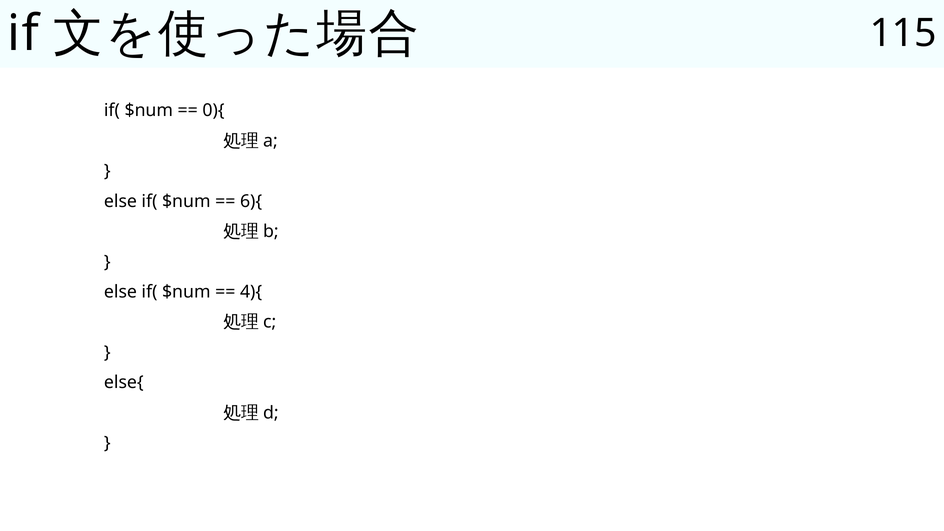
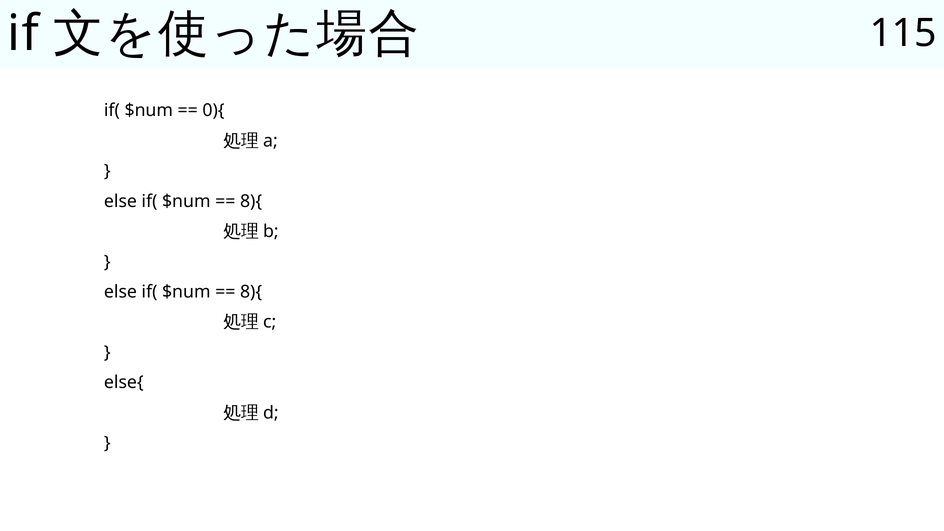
6){: 6){ -> 8){ (251, 201)
4){: 4){ -> 8){ (251, 292)
